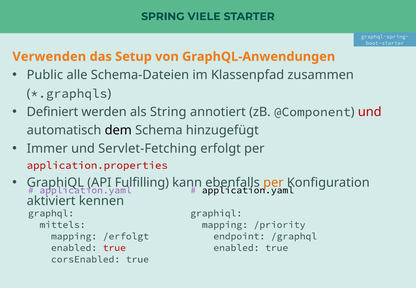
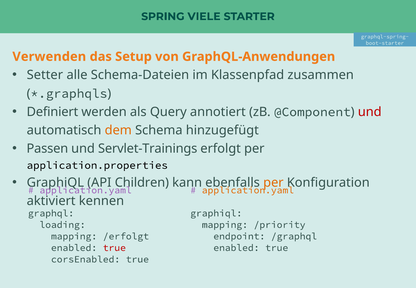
Public: Public -> Setter (45, 75)
als String: String -> Query (168, 112)
dem colour: black -> orange (118, 130)
Immer: Immer -> Passen (47, 149)
Servlet-Fetching: Servlet-Fetching -> Servlet-Trainings (148, 149)
application.properties colour: red -> black (97, 165)
Fulfilling: Fulfilling -> Children (142, 183)
application.yaml colour: black -> orange (248, 190)
mittels: mittels -> loading (63, 225)
